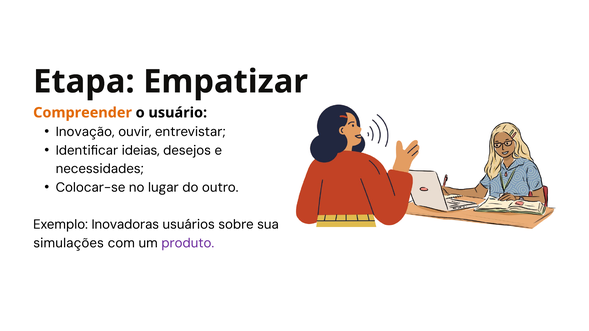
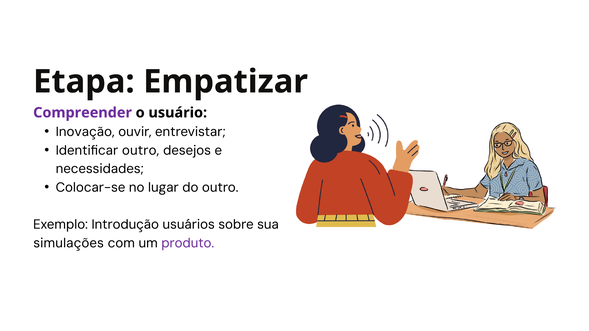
Compreender colour: orange -> purple (83, 113)
Identificar ideias: ideias -> outro (141, 151)
Inovadoras: Inovadoras -> Introdução (125, 225)
